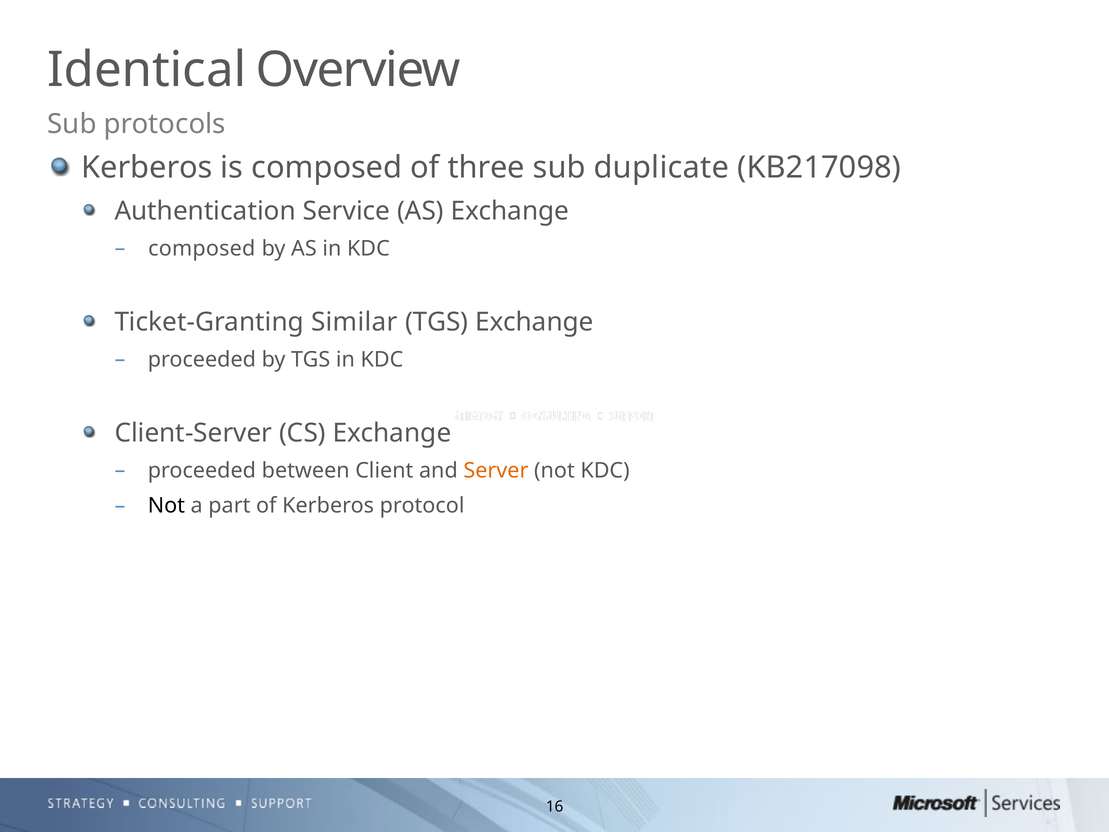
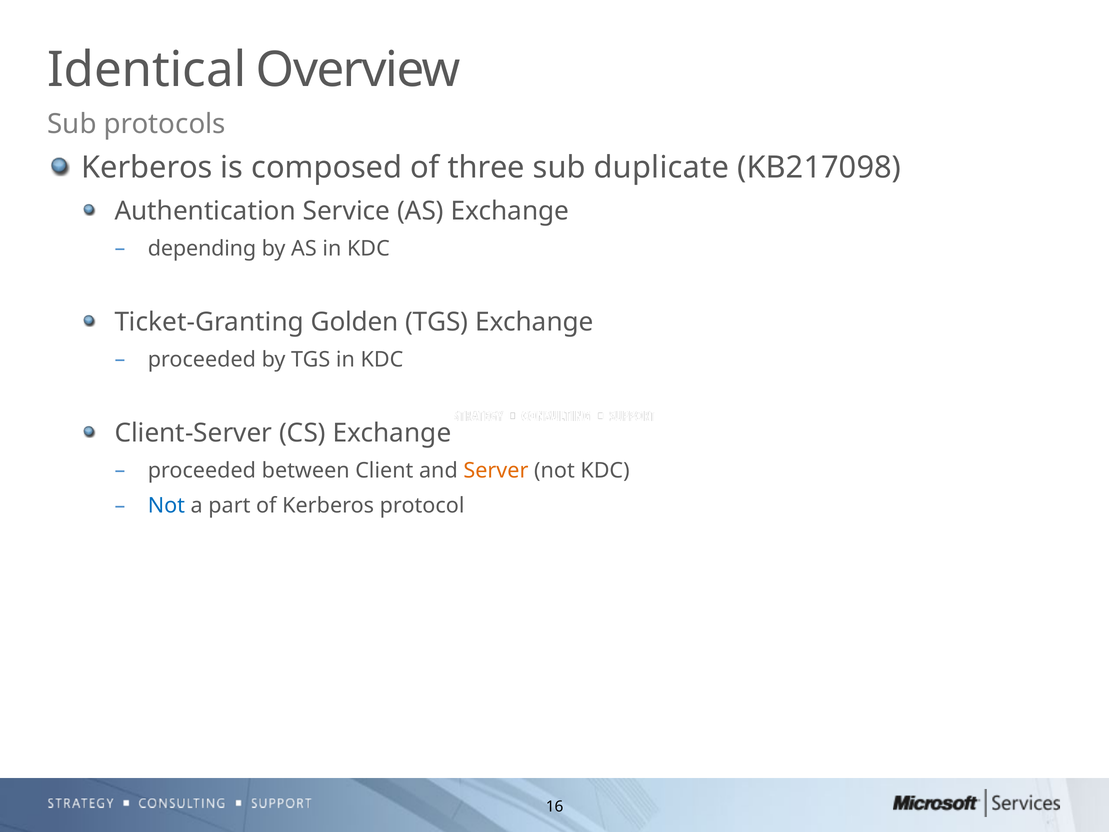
composed: composed -> depending (202, 248)
Similar: Similar -> Golden (355, 322)
Not colour: black -> blue (166, 506)
